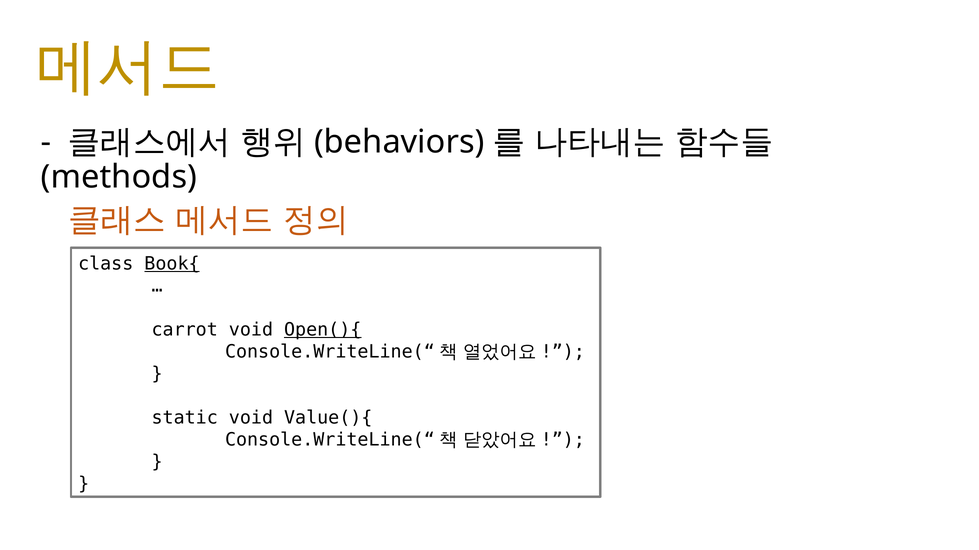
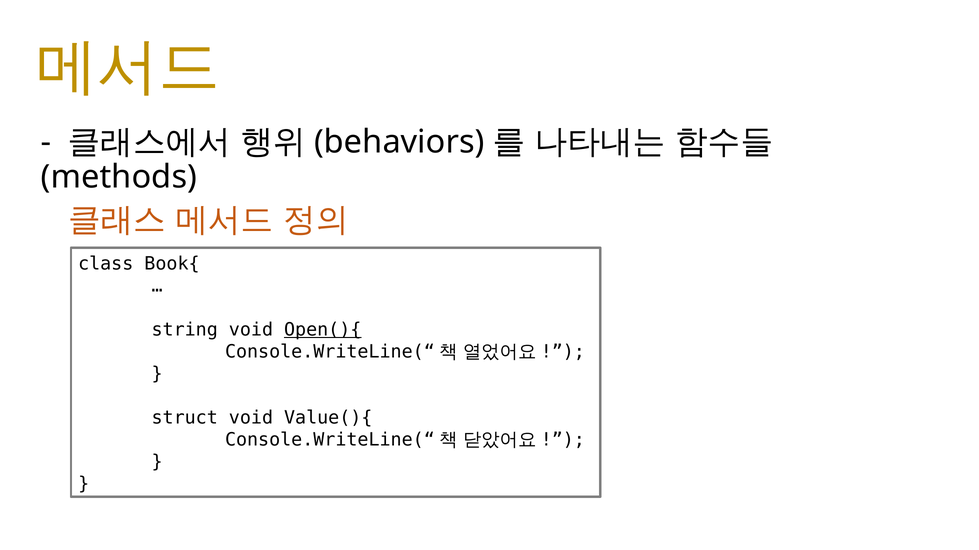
Book{ underline: present -> none (172, 264)
carrot: carrot -> string (185, 330)
static: static -> struct (185, 418)
